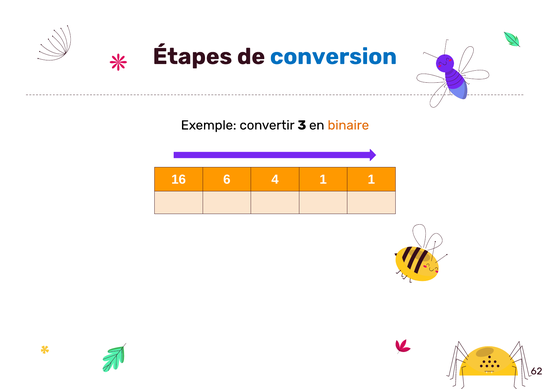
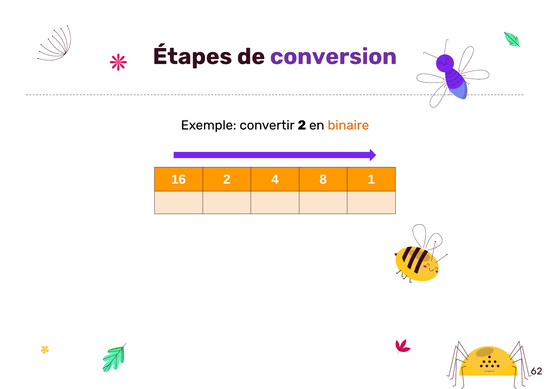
conversion colour: blue -> purple (333, 56)
convertir 3: 3 -> 2 (302, 125)
16 6: 6 -> 2 (227, 179)
4 1: 1 -> 8 (323, 179)
